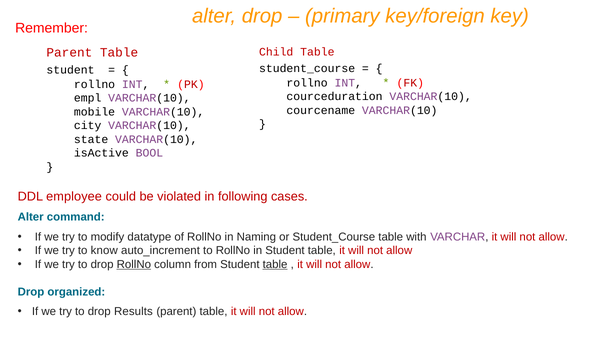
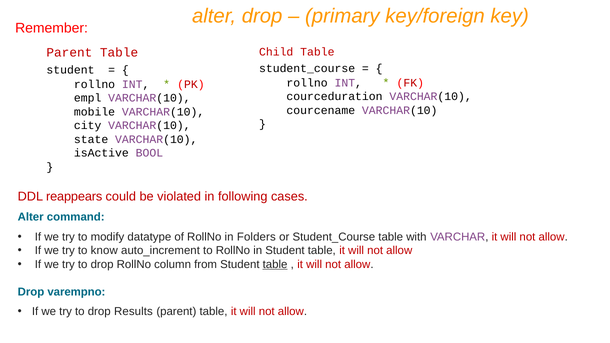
employee: employee -> reappears (74, 197)
Naming: Naming -> Folders (256, 237)
RollNo underline: present -> none (134, 264)
organized: organized -> varempno (76, 292)
